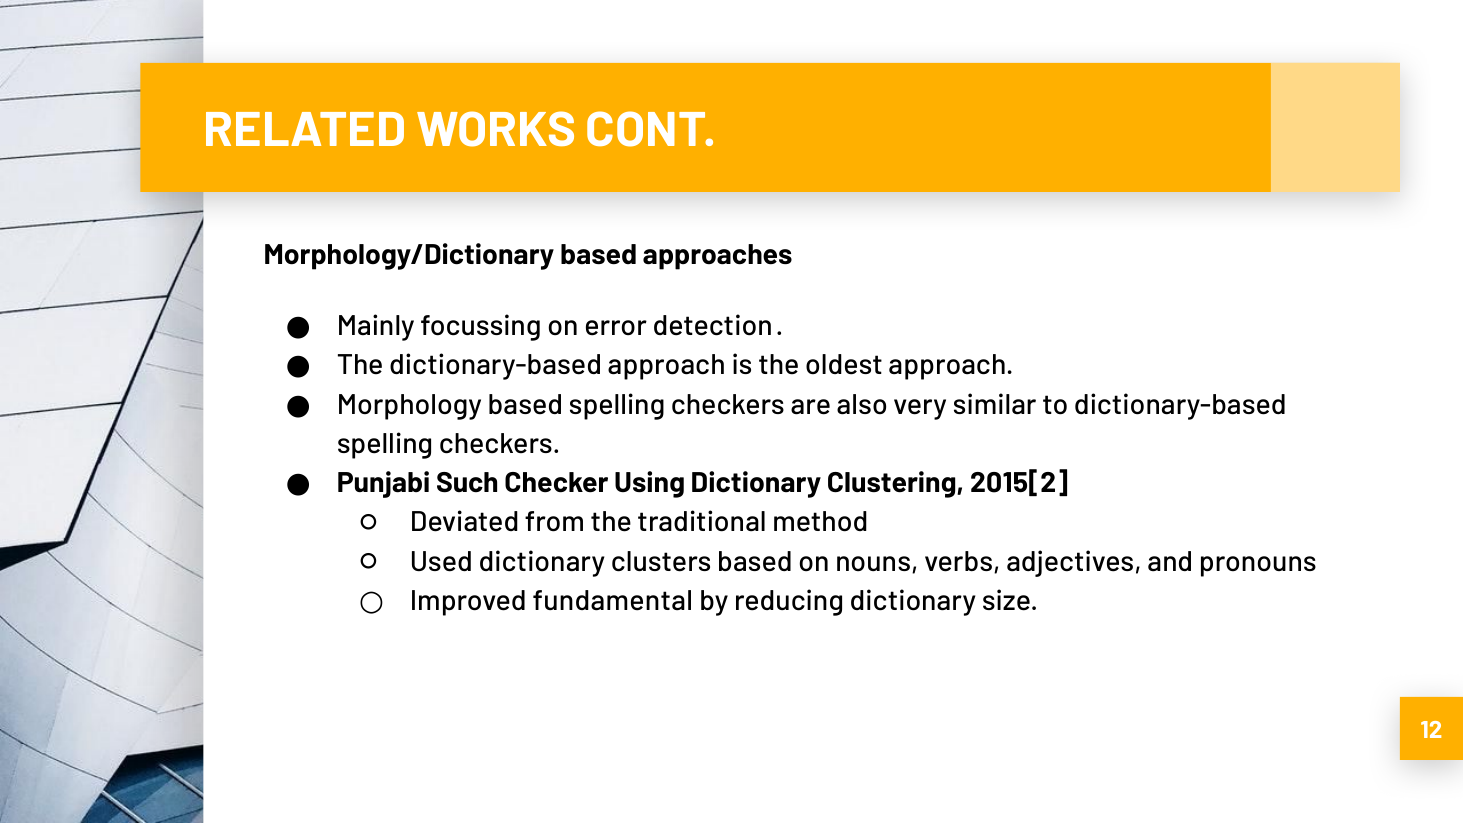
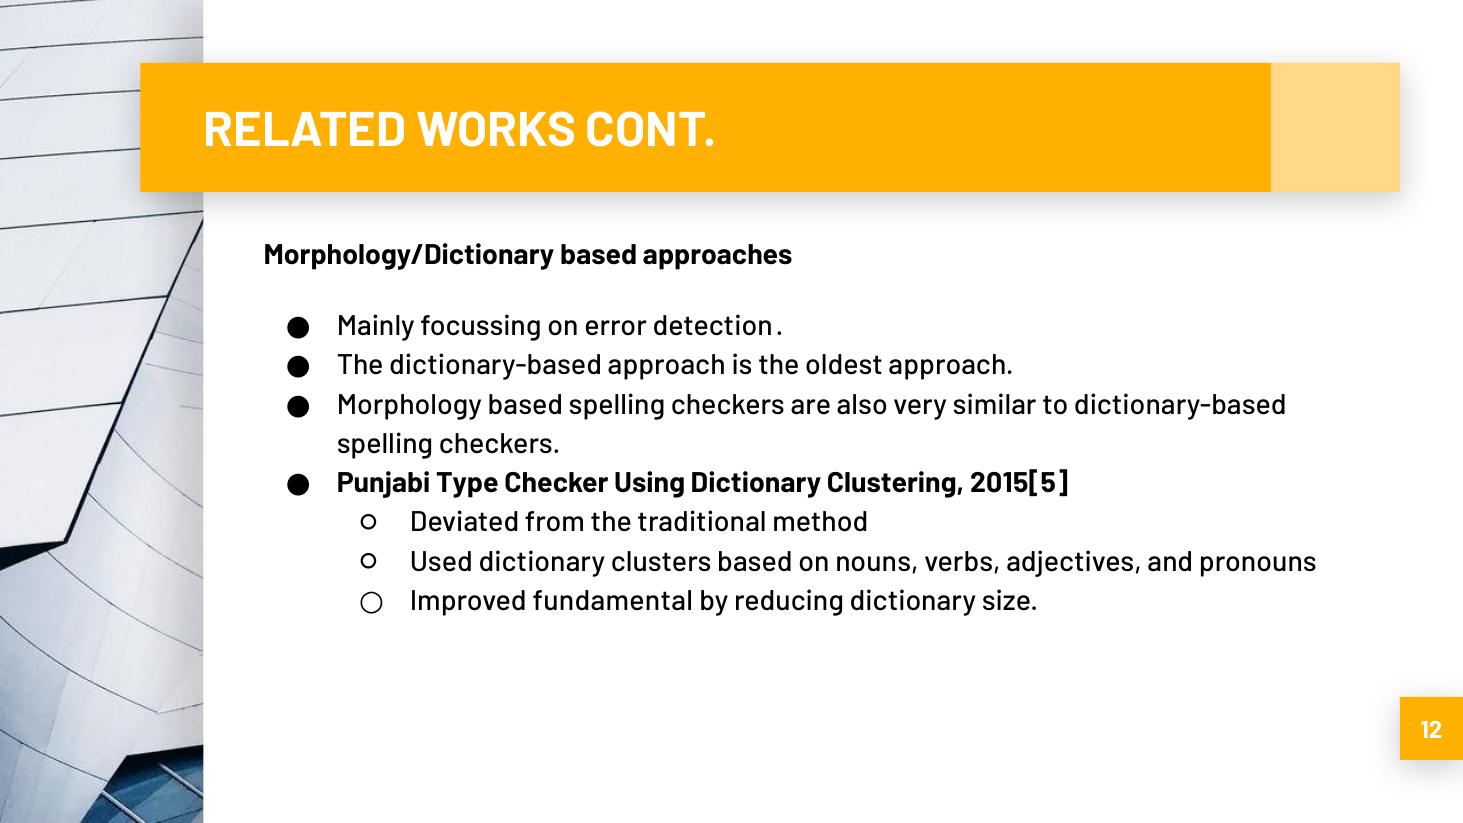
Such: Such -> Type (467, 483)
2015[2: 2015[2 -> 2015[5 (1019, 483)
